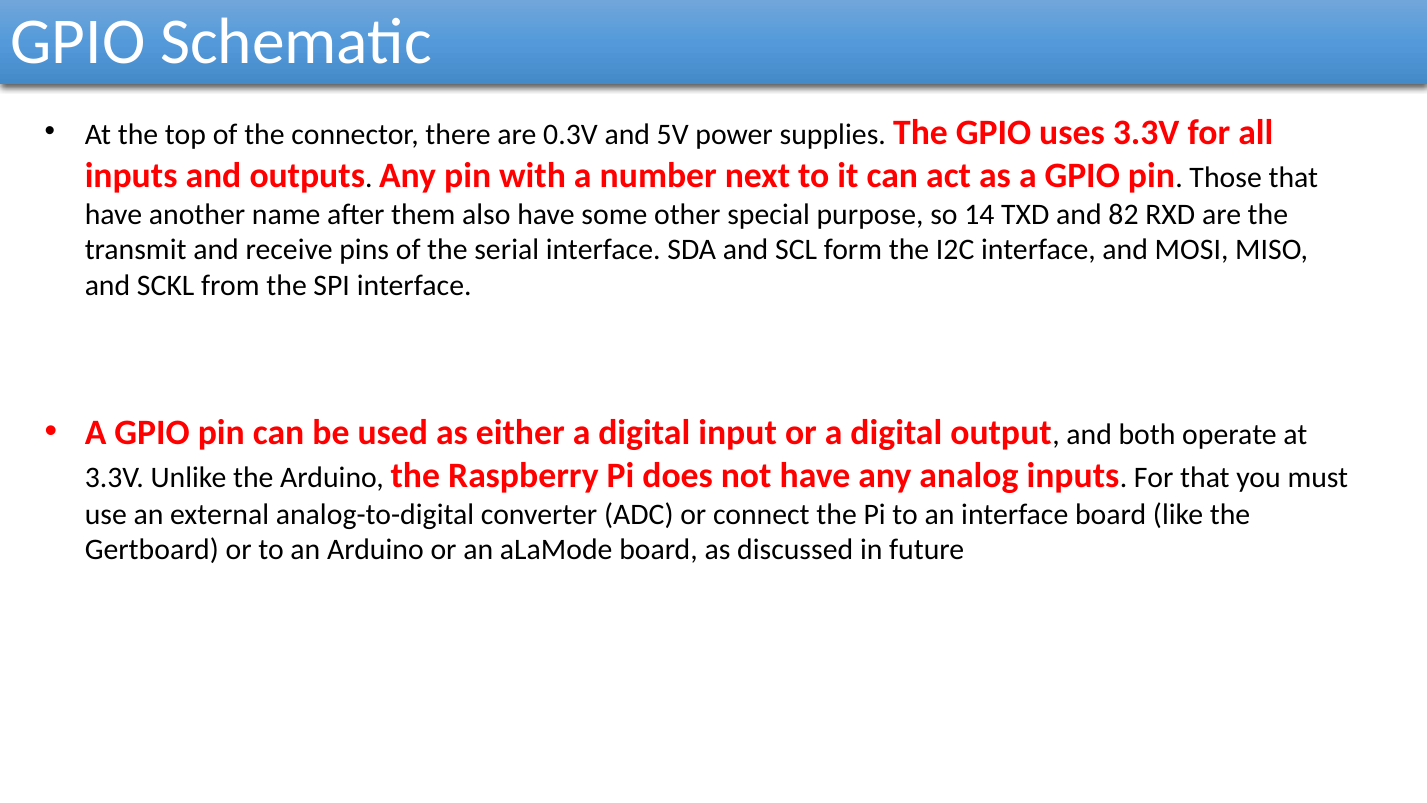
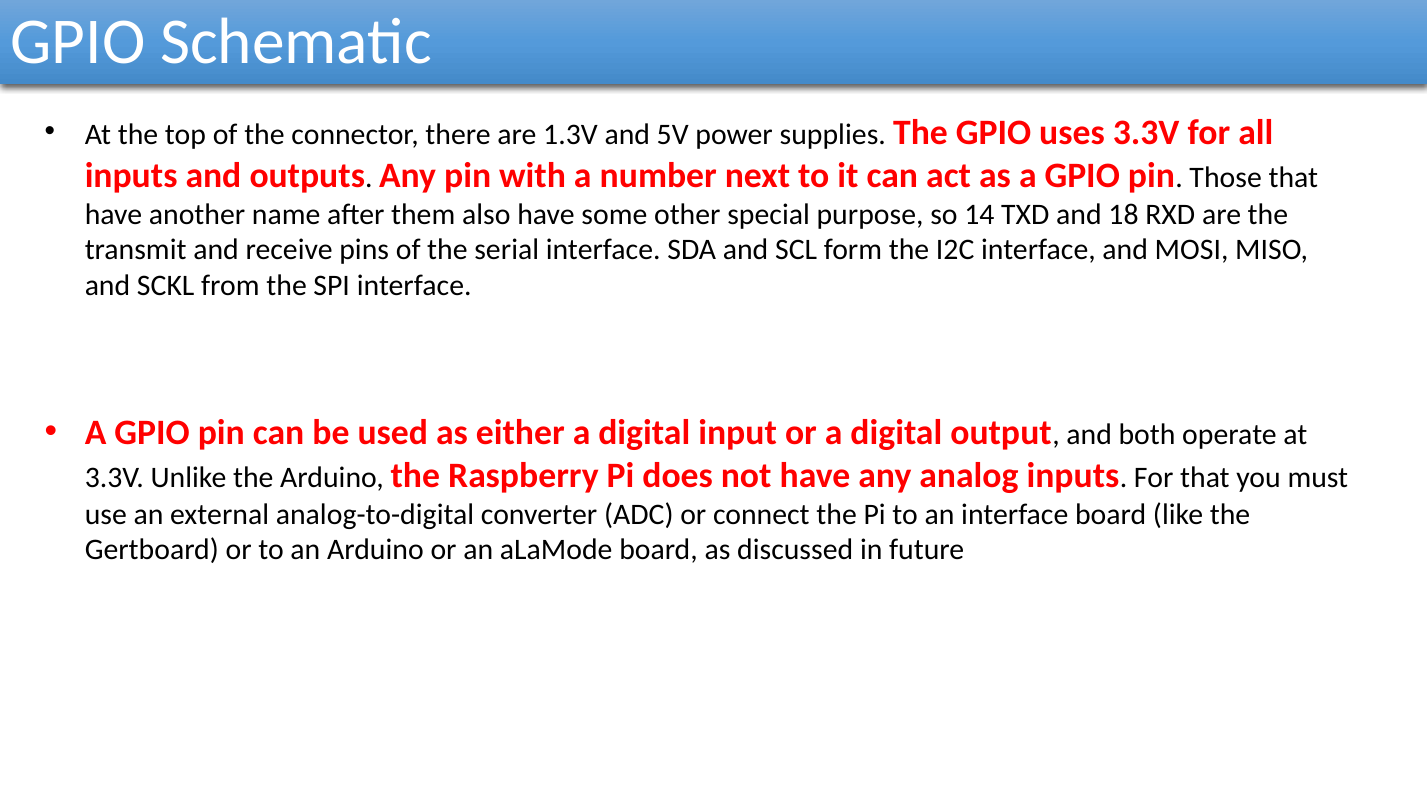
0.3V: 0.3V -> 1.3V (570, 135)
82: 82 -> 18 (1124, 214)
